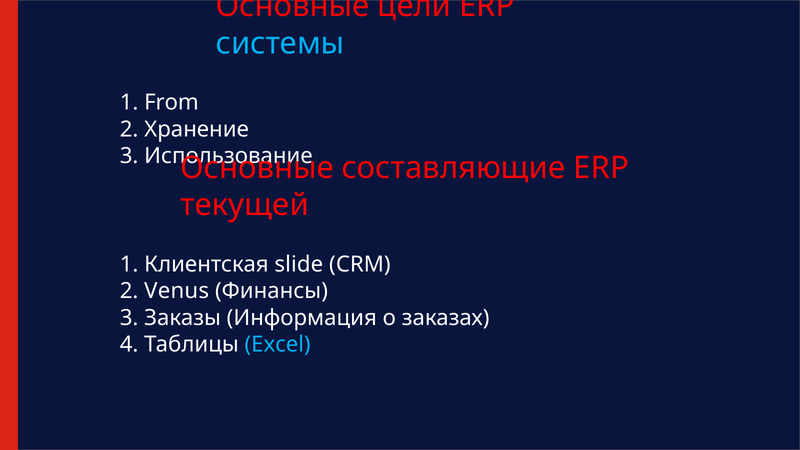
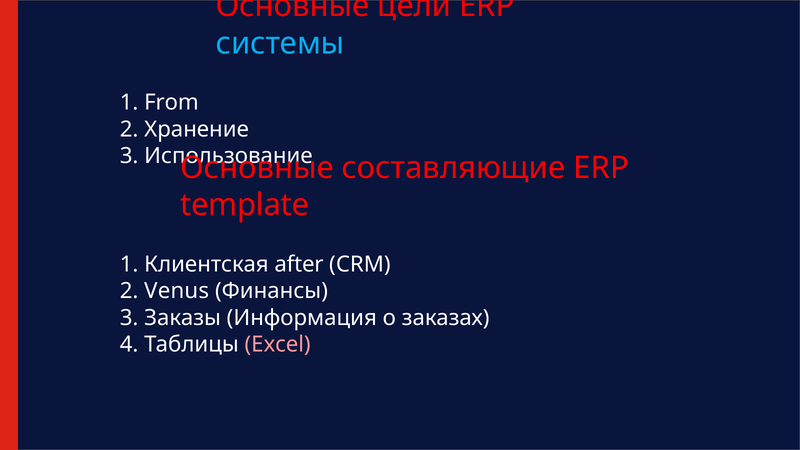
текущей: текущей -> template (245, 205)
slide: slide -> after (299, 264)
Excel colour: light blue -> pink (278, 344)
